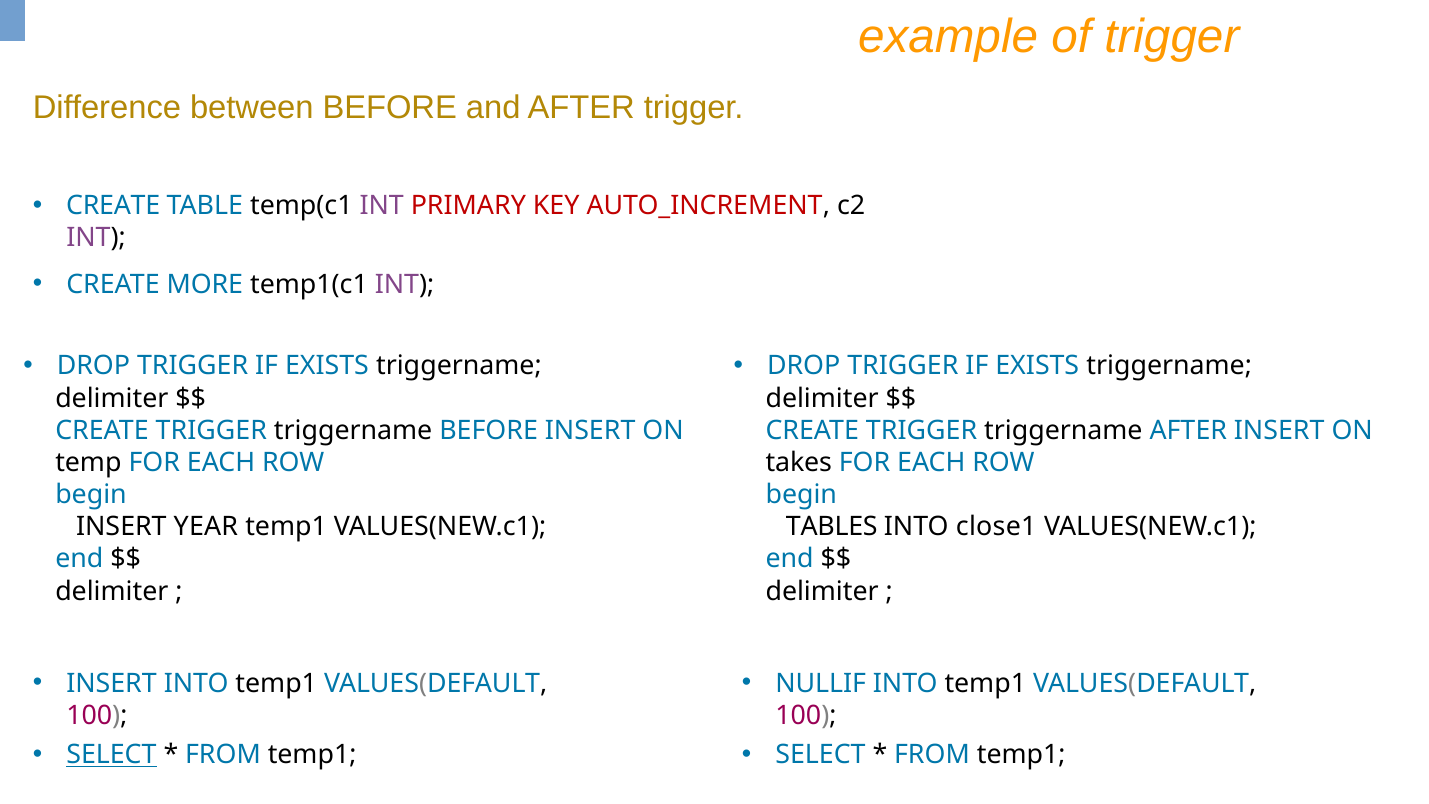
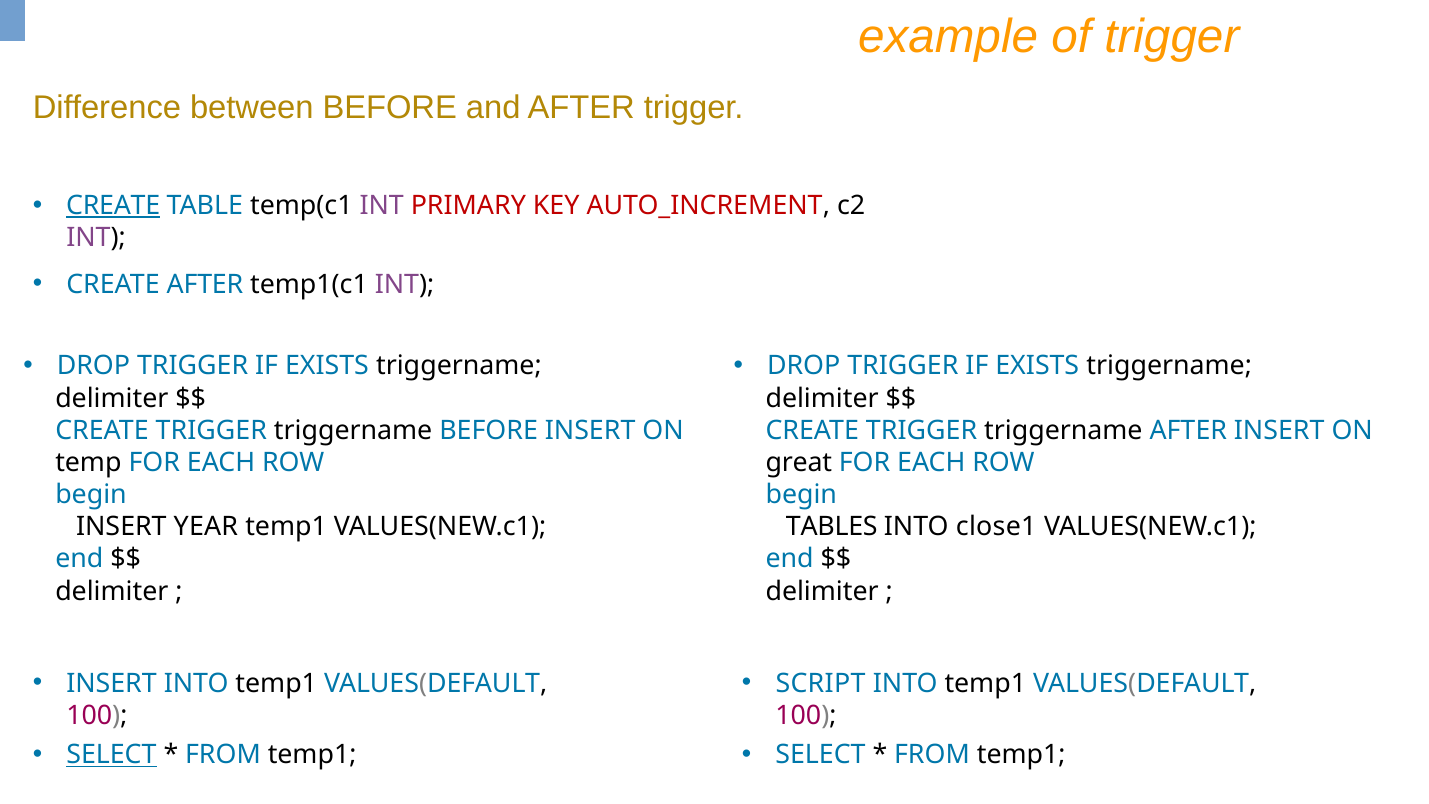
CREATE underline: none -> present (113, 206)
CREATE MORE: MORE -> AFTER (205, 284)
takes: takes -> great (799, 462)
NULLIF: NULLIF -> SCRIPT (820, 683)
